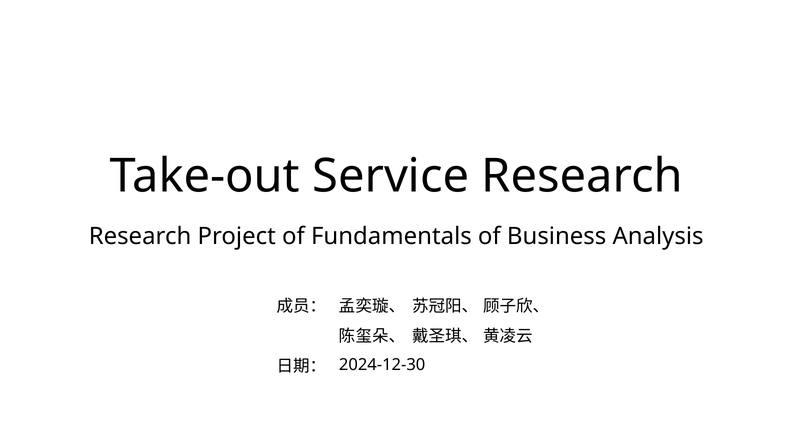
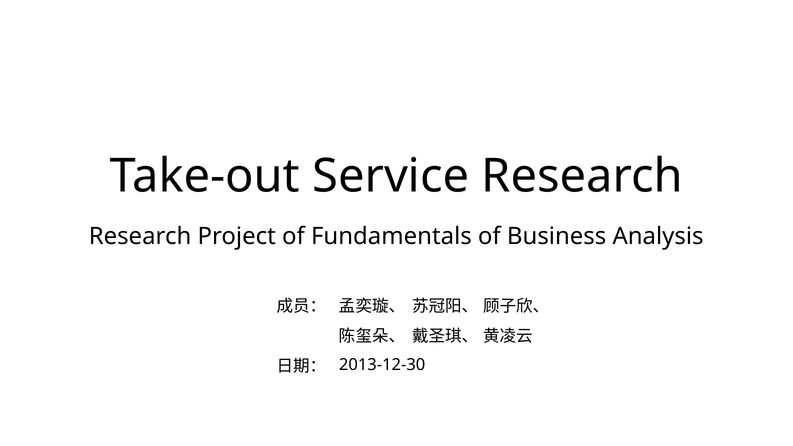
2024-12-30: 2024-12-30 -> 2013-12-30 (382, 365)
